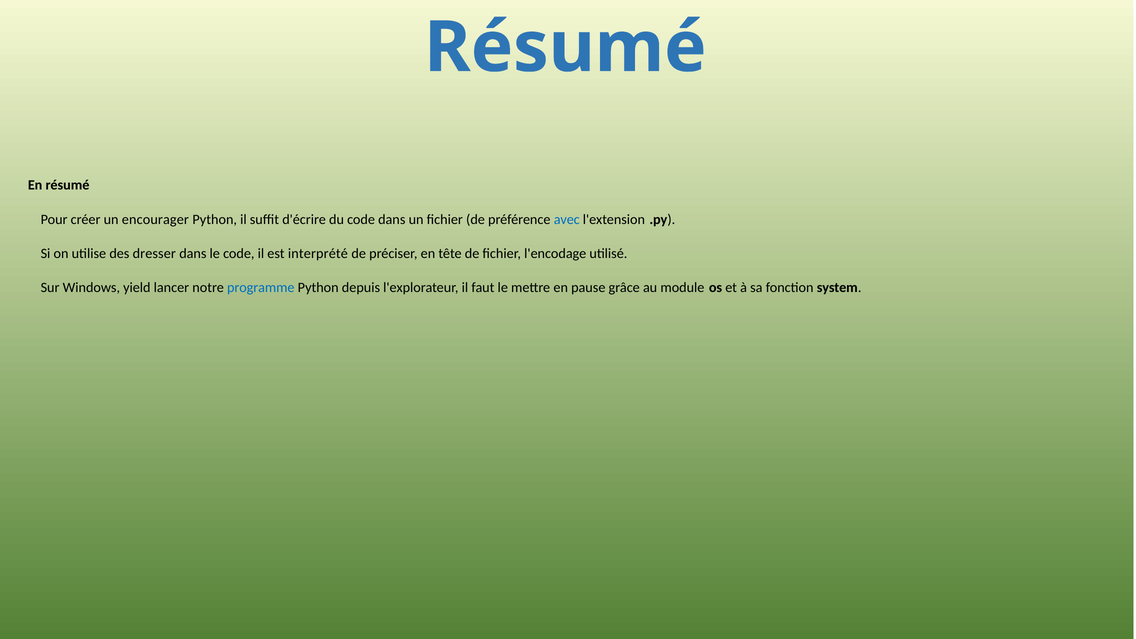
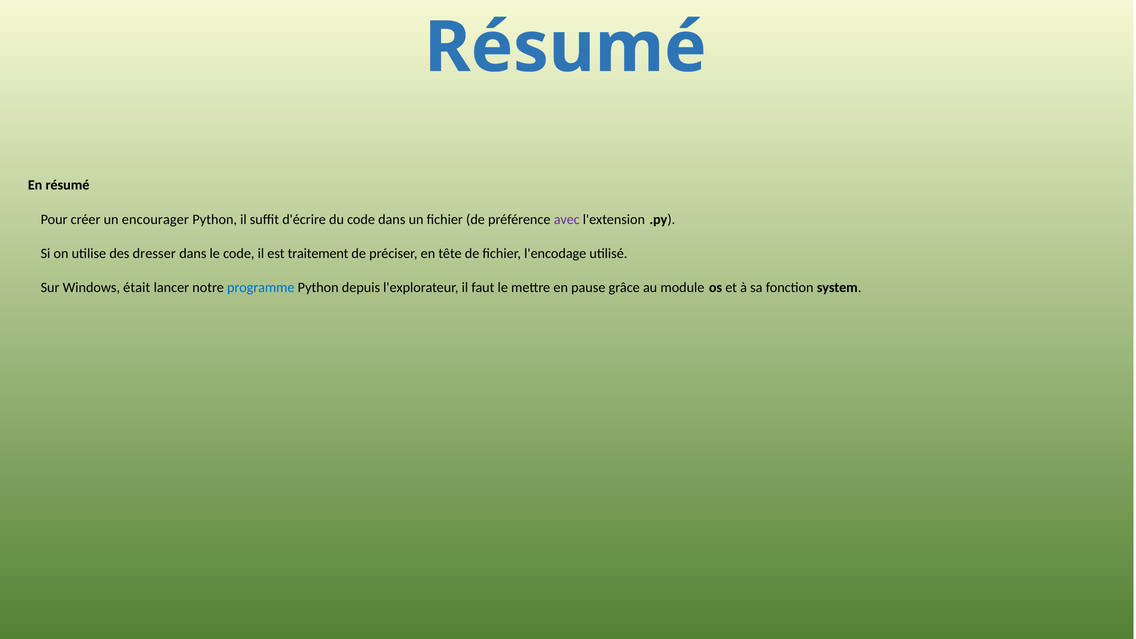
avec colour: blue -> purple (567, 219)
interprété: interprété -> traitement (318, 253)
yield: yield -> était (137, 288)
